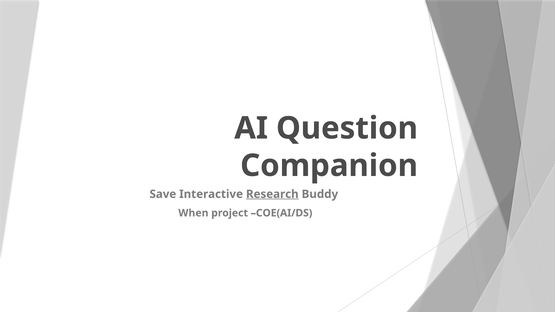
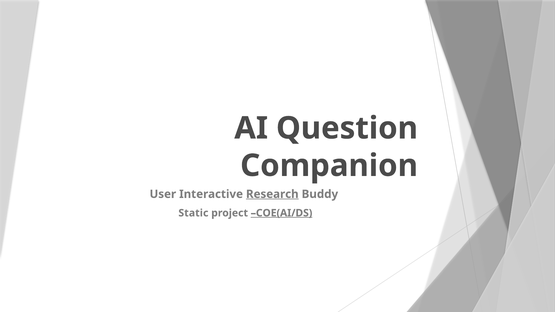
Save: Save -> User (163, 194)
When: When -> Static (193, 213)
COE(AI/DS underline: none -> present (282, 213)
